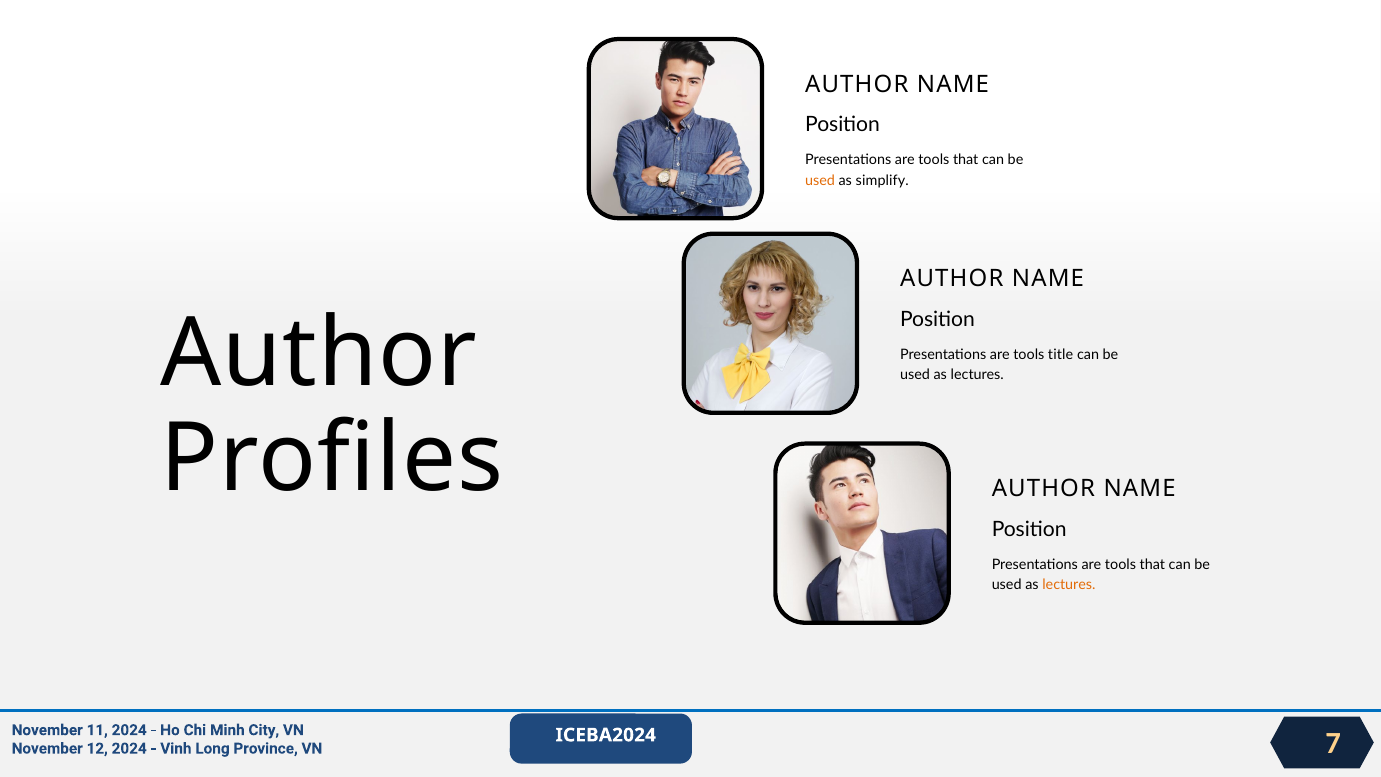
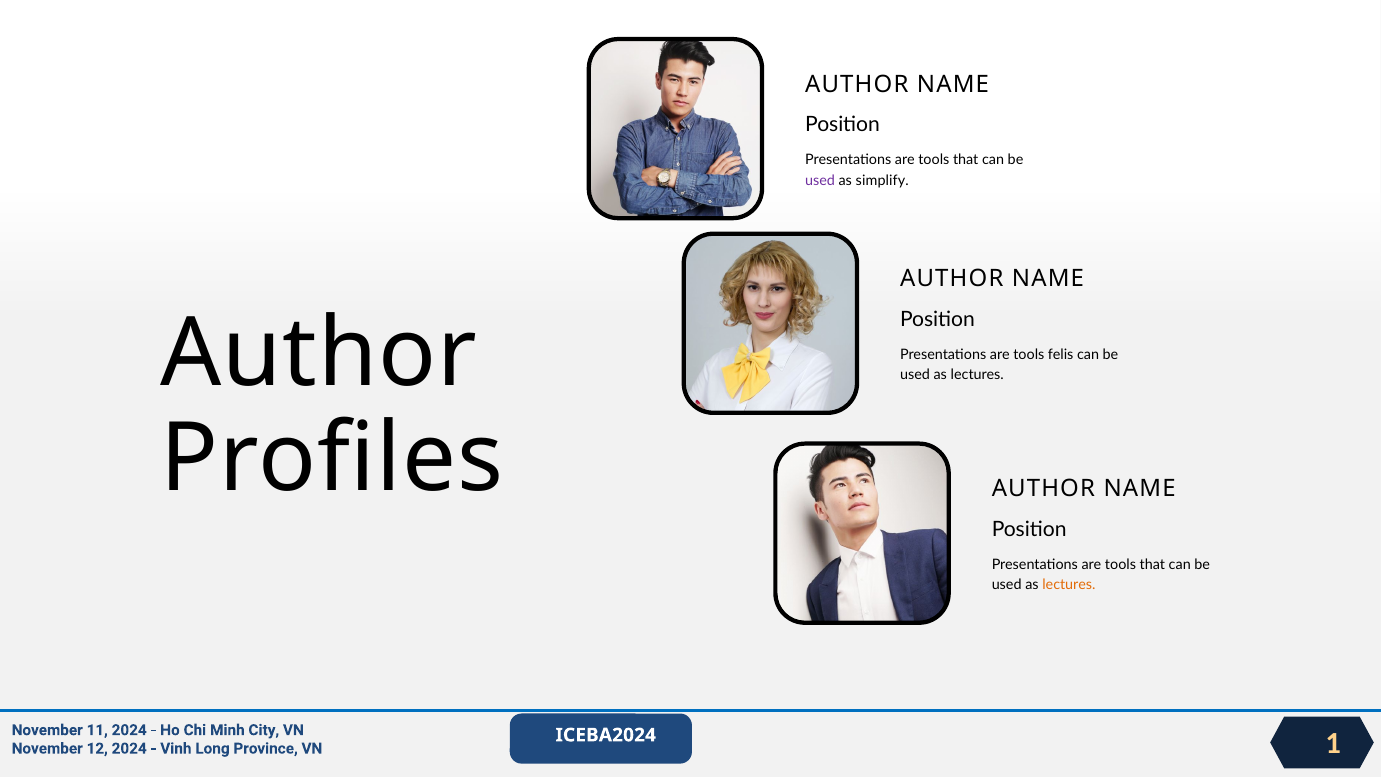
used colour: orange -> purple (820, 180)
title: title -> felis (1061, 355)
7: 7 -> 1 (1333, 743)
